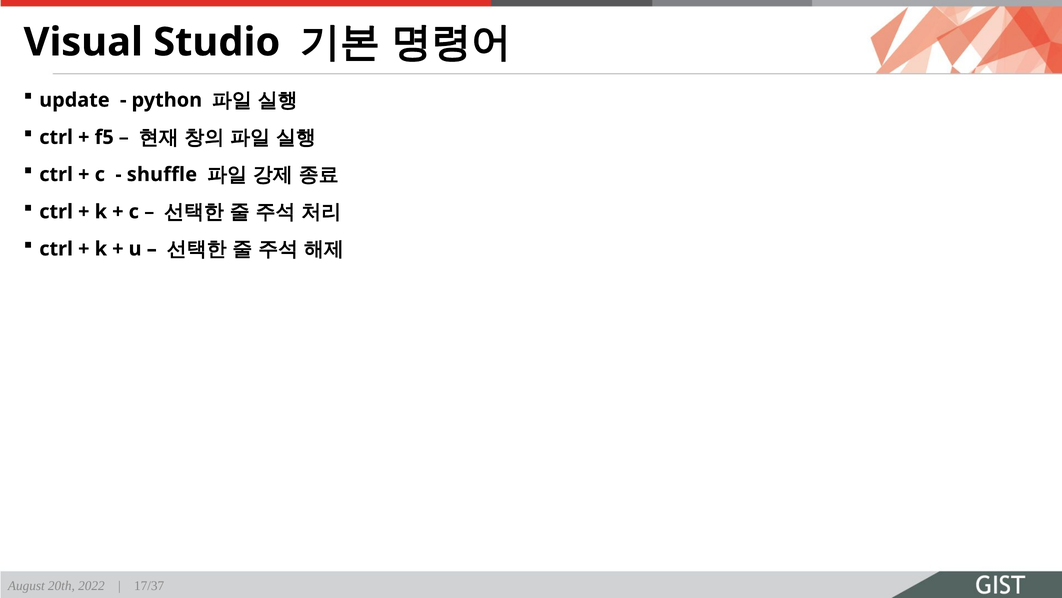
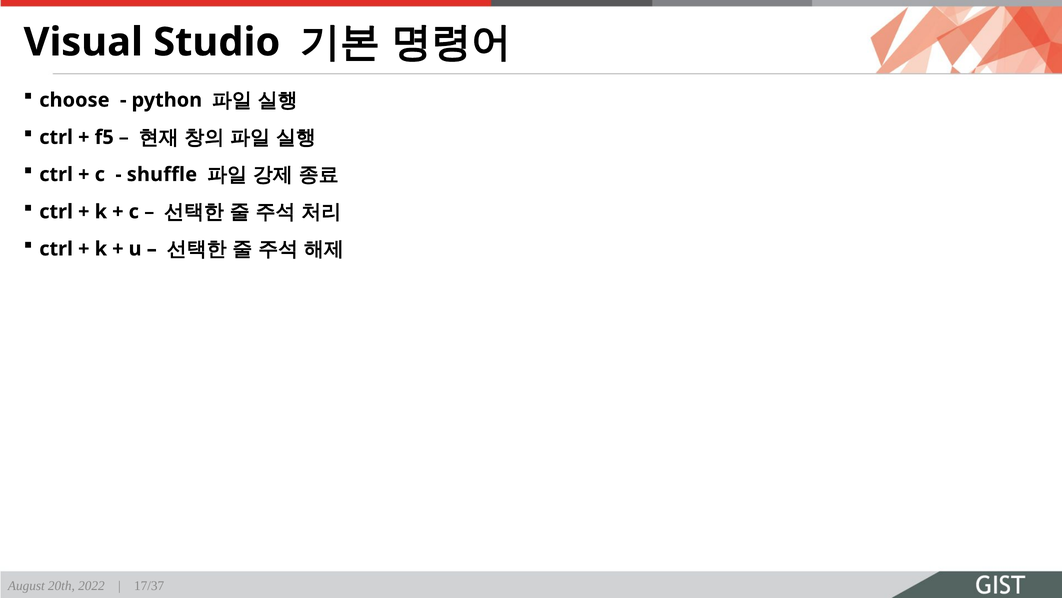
update: update -> choose (74, 100)
